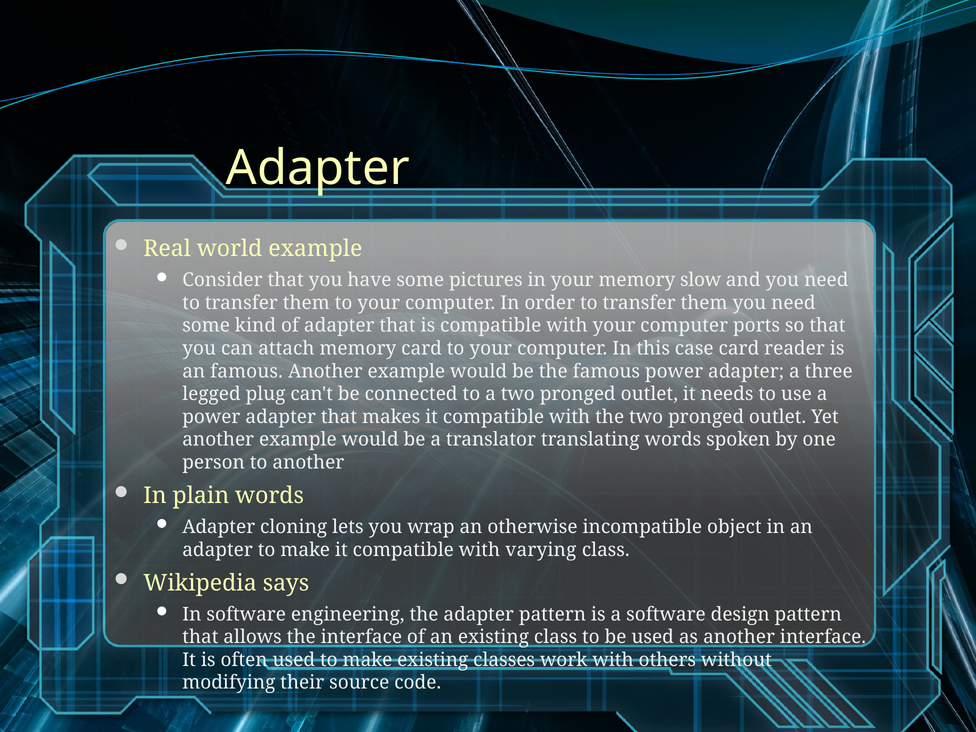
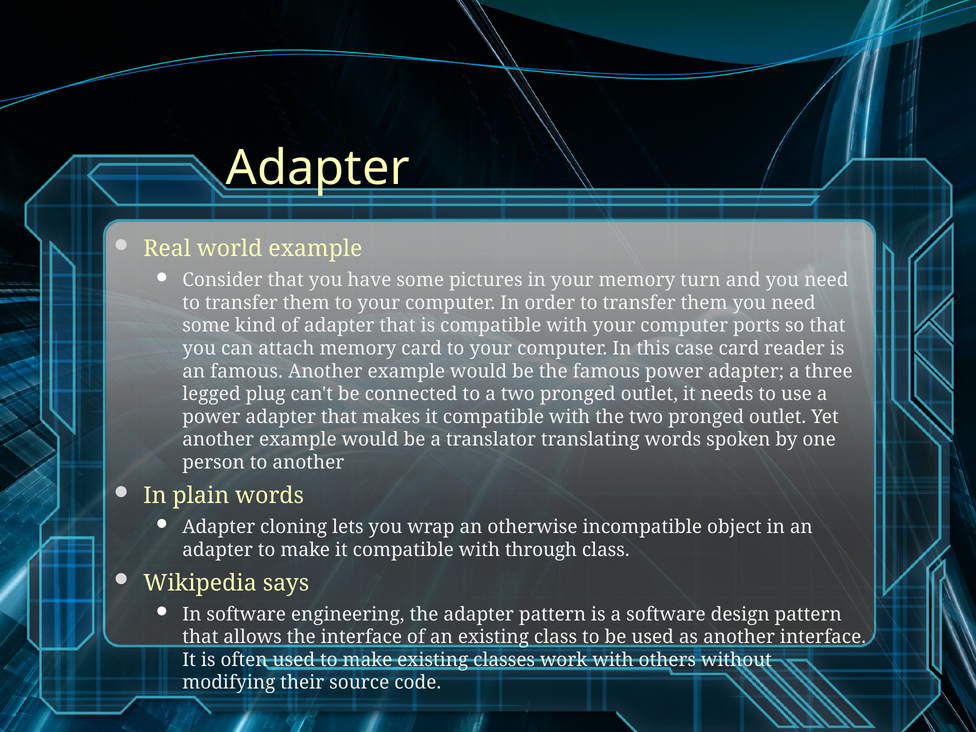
slow: slow -> turn (700, 280)
varying: varying -> through (541, 550)
